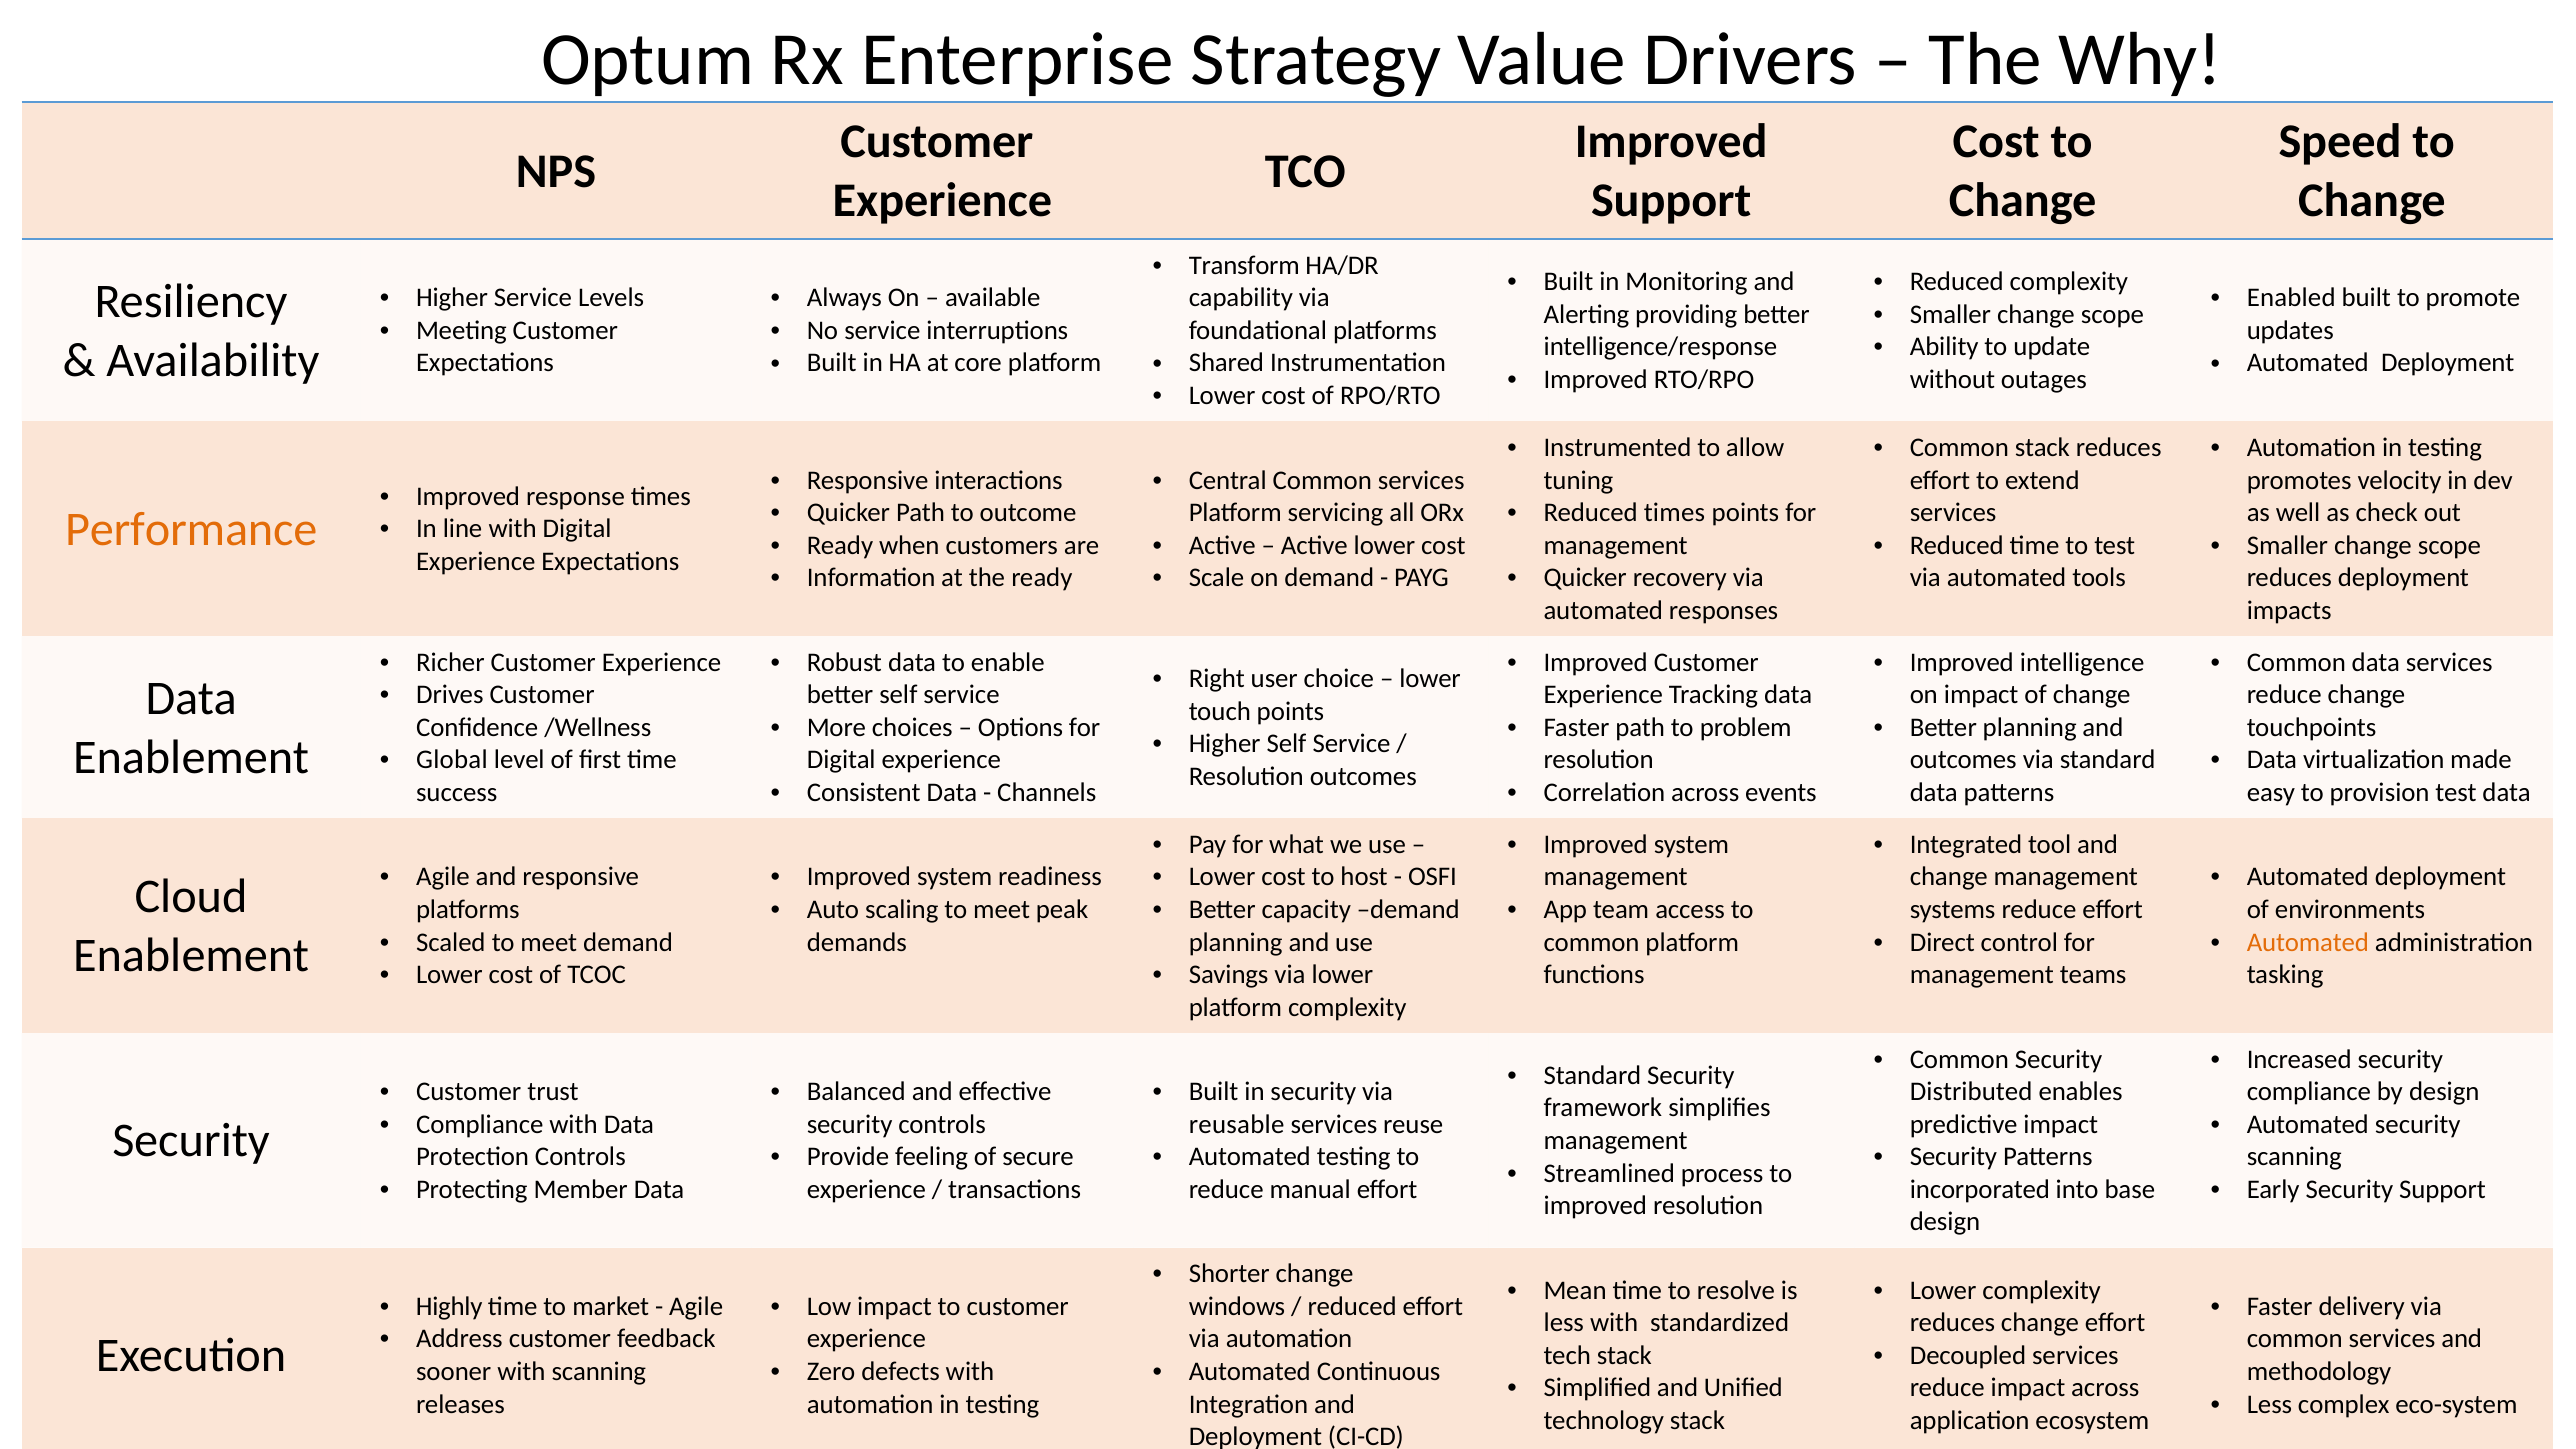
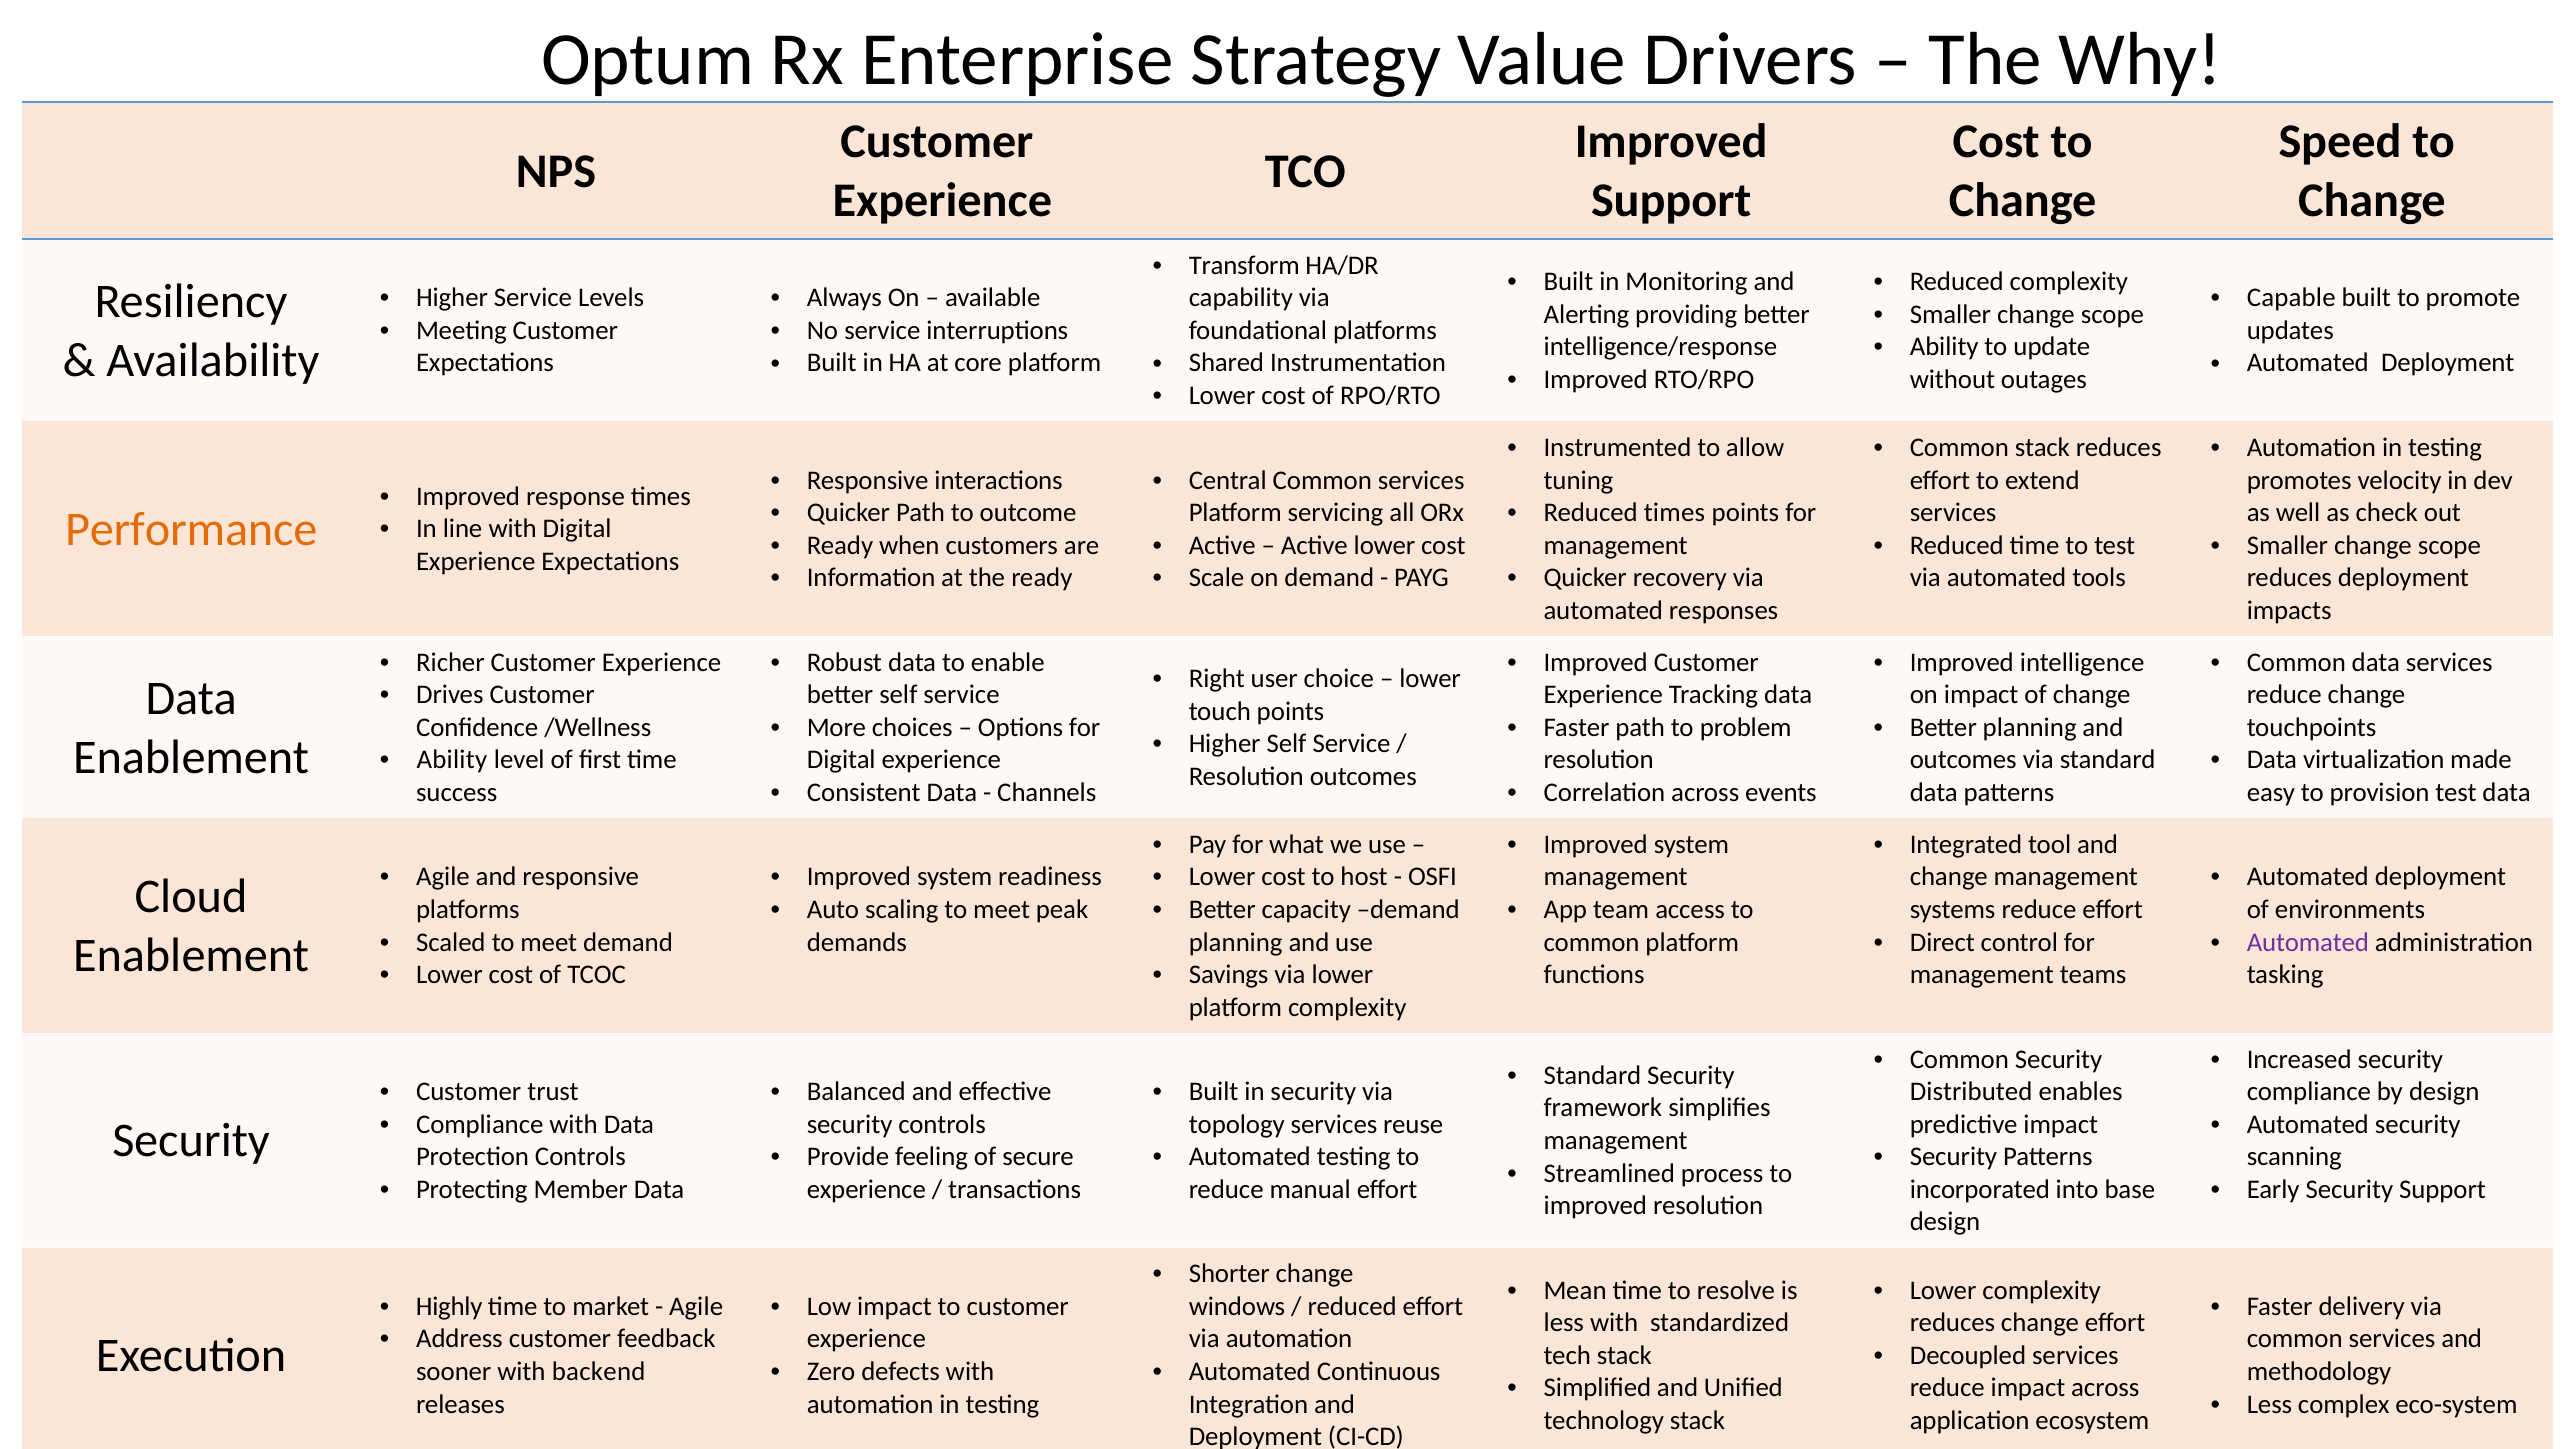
Enabled: Enabled -> Capable (2291, 298)
Global: Global -> Ability (452, 760)
Automated colour: orange -> purple (2308, 942)
reusable: reusable -> topology (1237, 1124)
with scanning: scanning -> backend (599, 1372)
